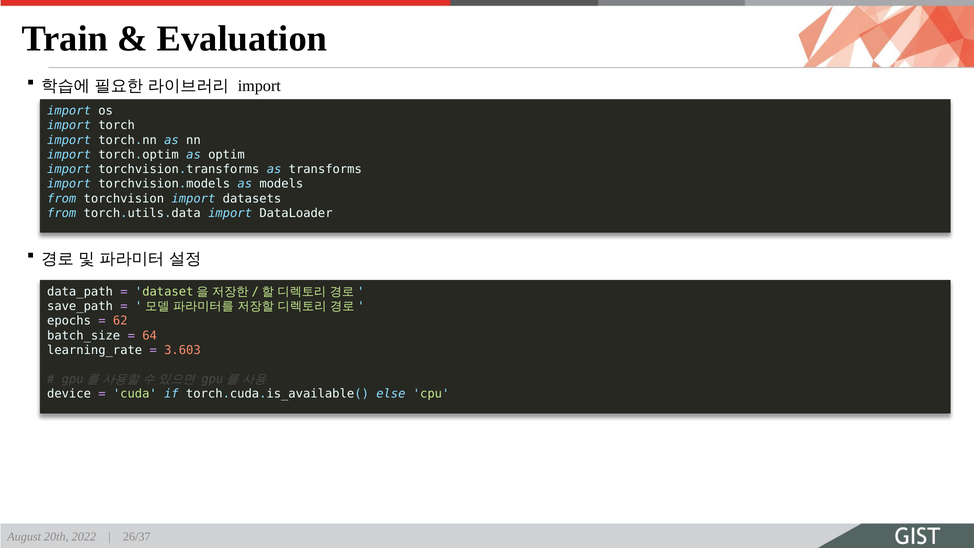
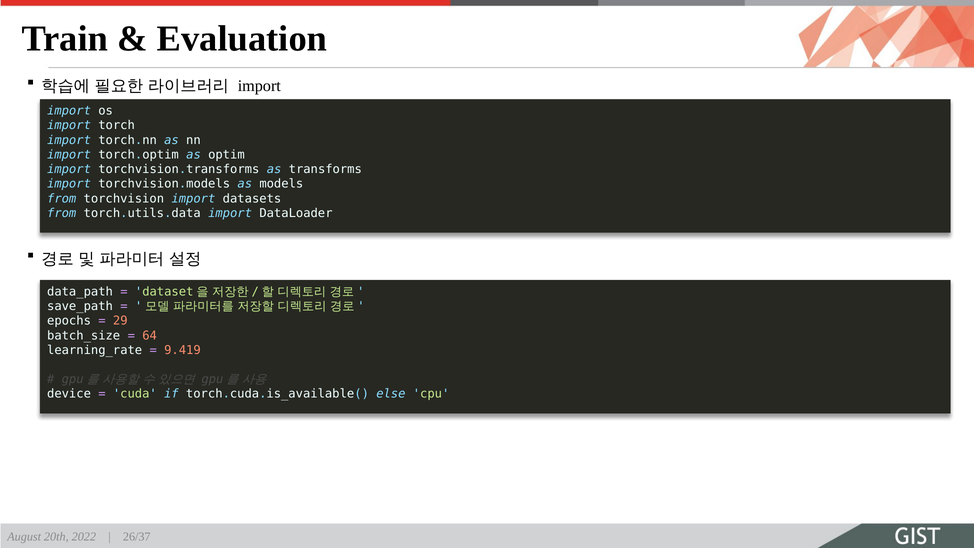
62: 62 -> 29 (120, 321)
3.603: 3.603 -> 9.419 (182, 350)
